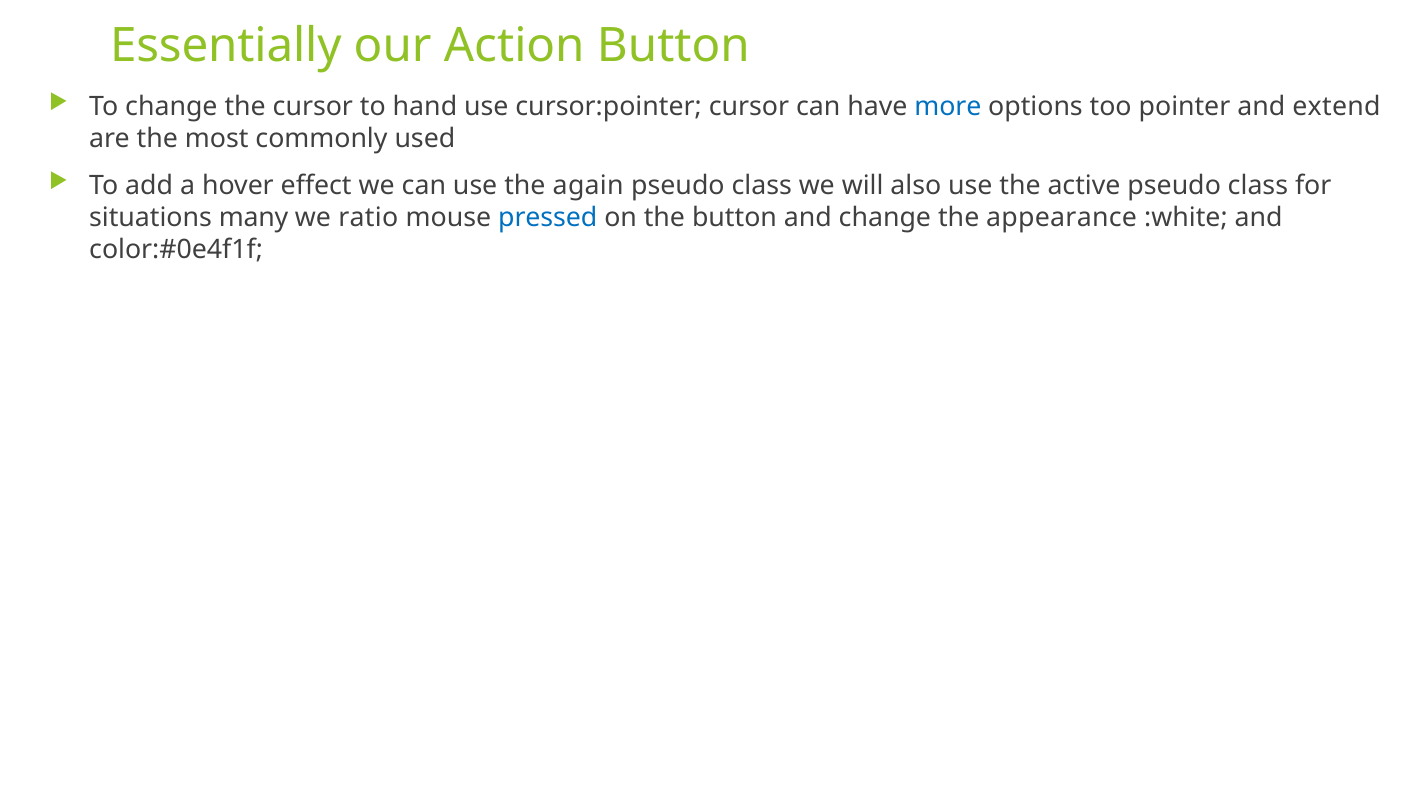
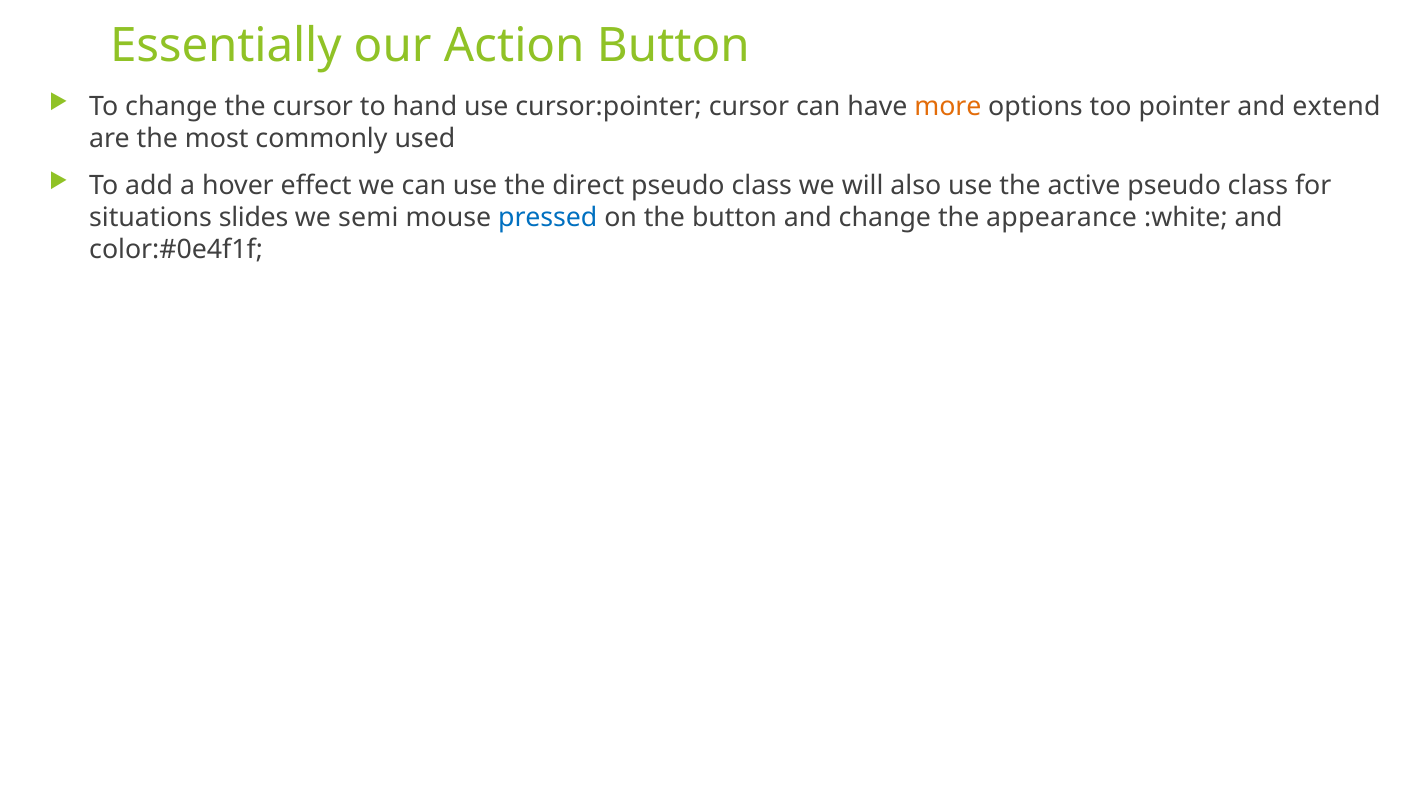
more colour: blue -> orange (948, 106)
again: again -> direct (588, 185)
many: many -> slides (254, 218)
ratio: ratio -> semi (368, 218)
